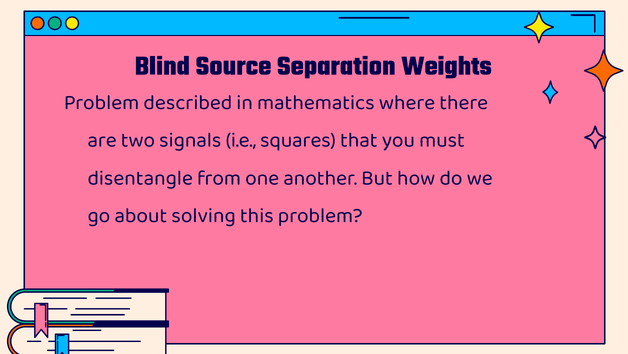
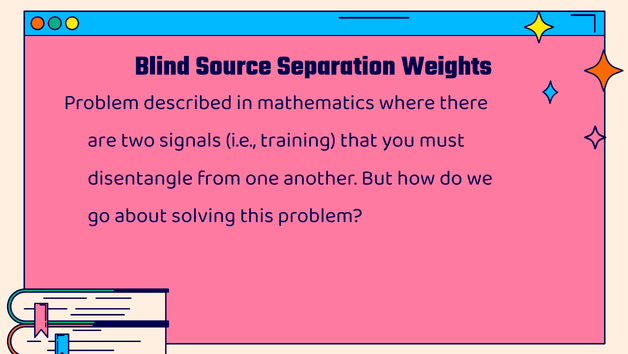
squares: squares -> training (298, 140)
